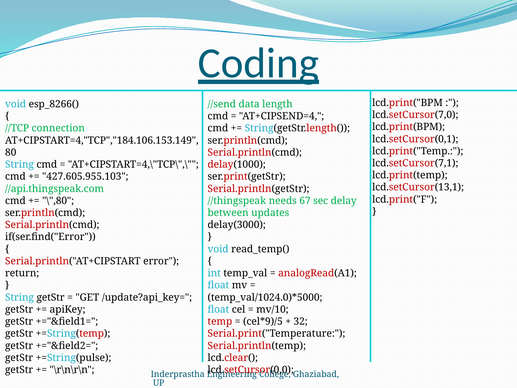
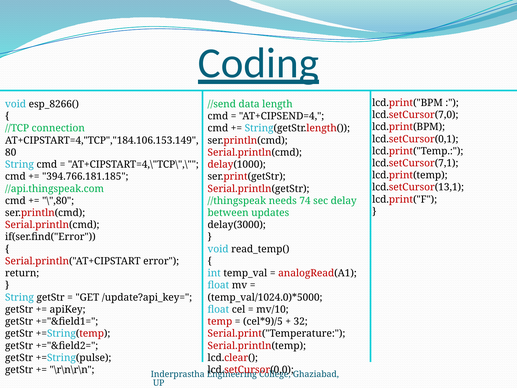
427.605.955.103: 427.605.955.103 -> 394.766.181.185 (85, 176)
67: 67 -> 74 (305, 201)
